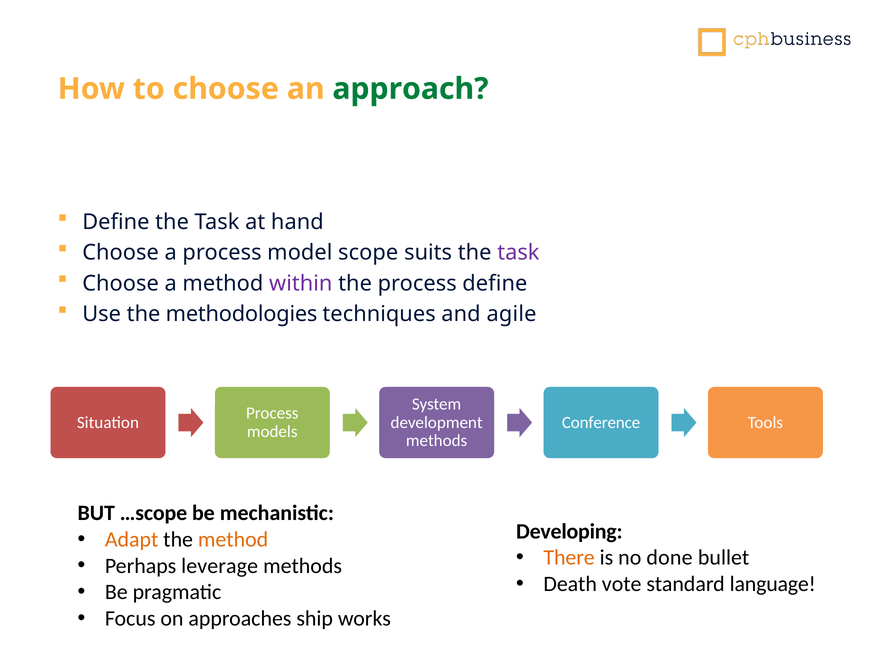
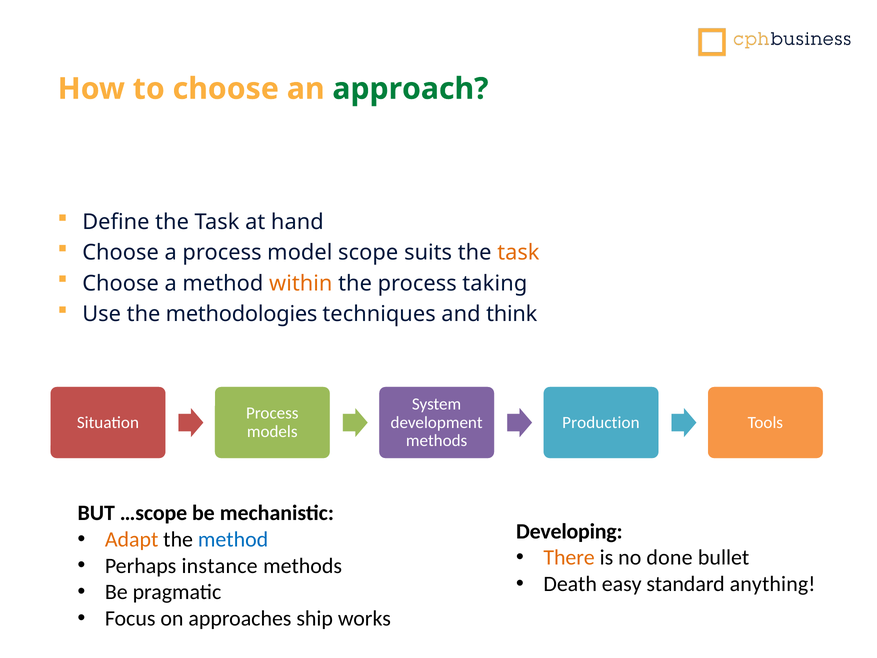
task colour: purple -> orange (518, 253)
within colour: purple -> orange (301, 283)
process define: define -> taking (495, 283)
agile: agile -> think (512, 314)
Conference: Conference -> Production (601, 422)
method colour: orange -> blue (233, 539)
leverage: leverage -> instance (220, 566)
vote: vote -> easy (622, 584)
language: language -> anything (773, 584)
